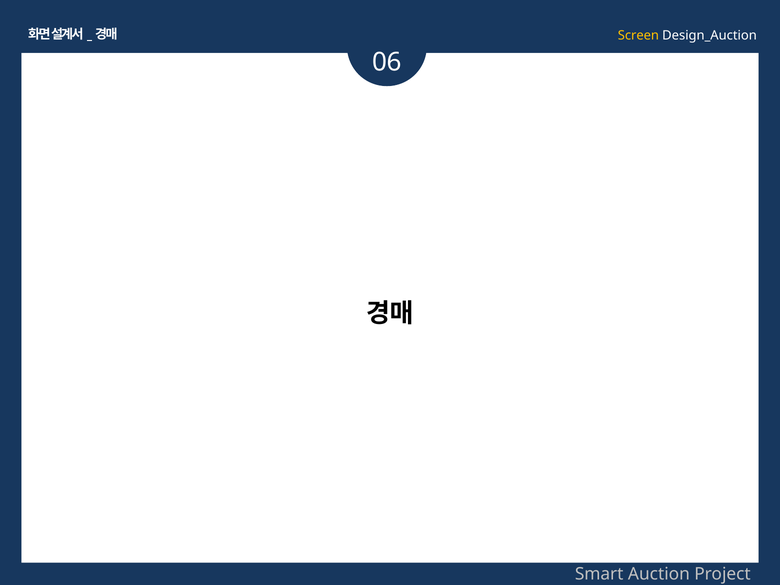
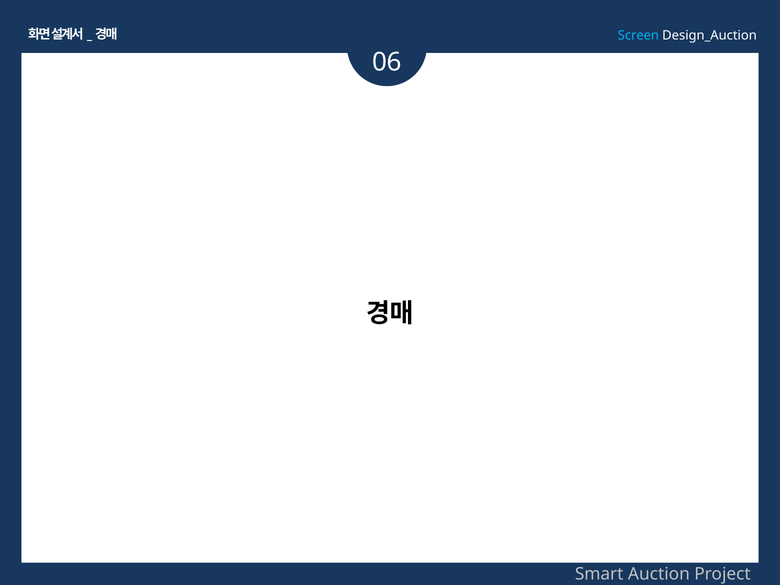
Screen colour: yellow -> light blue (638, 36)
